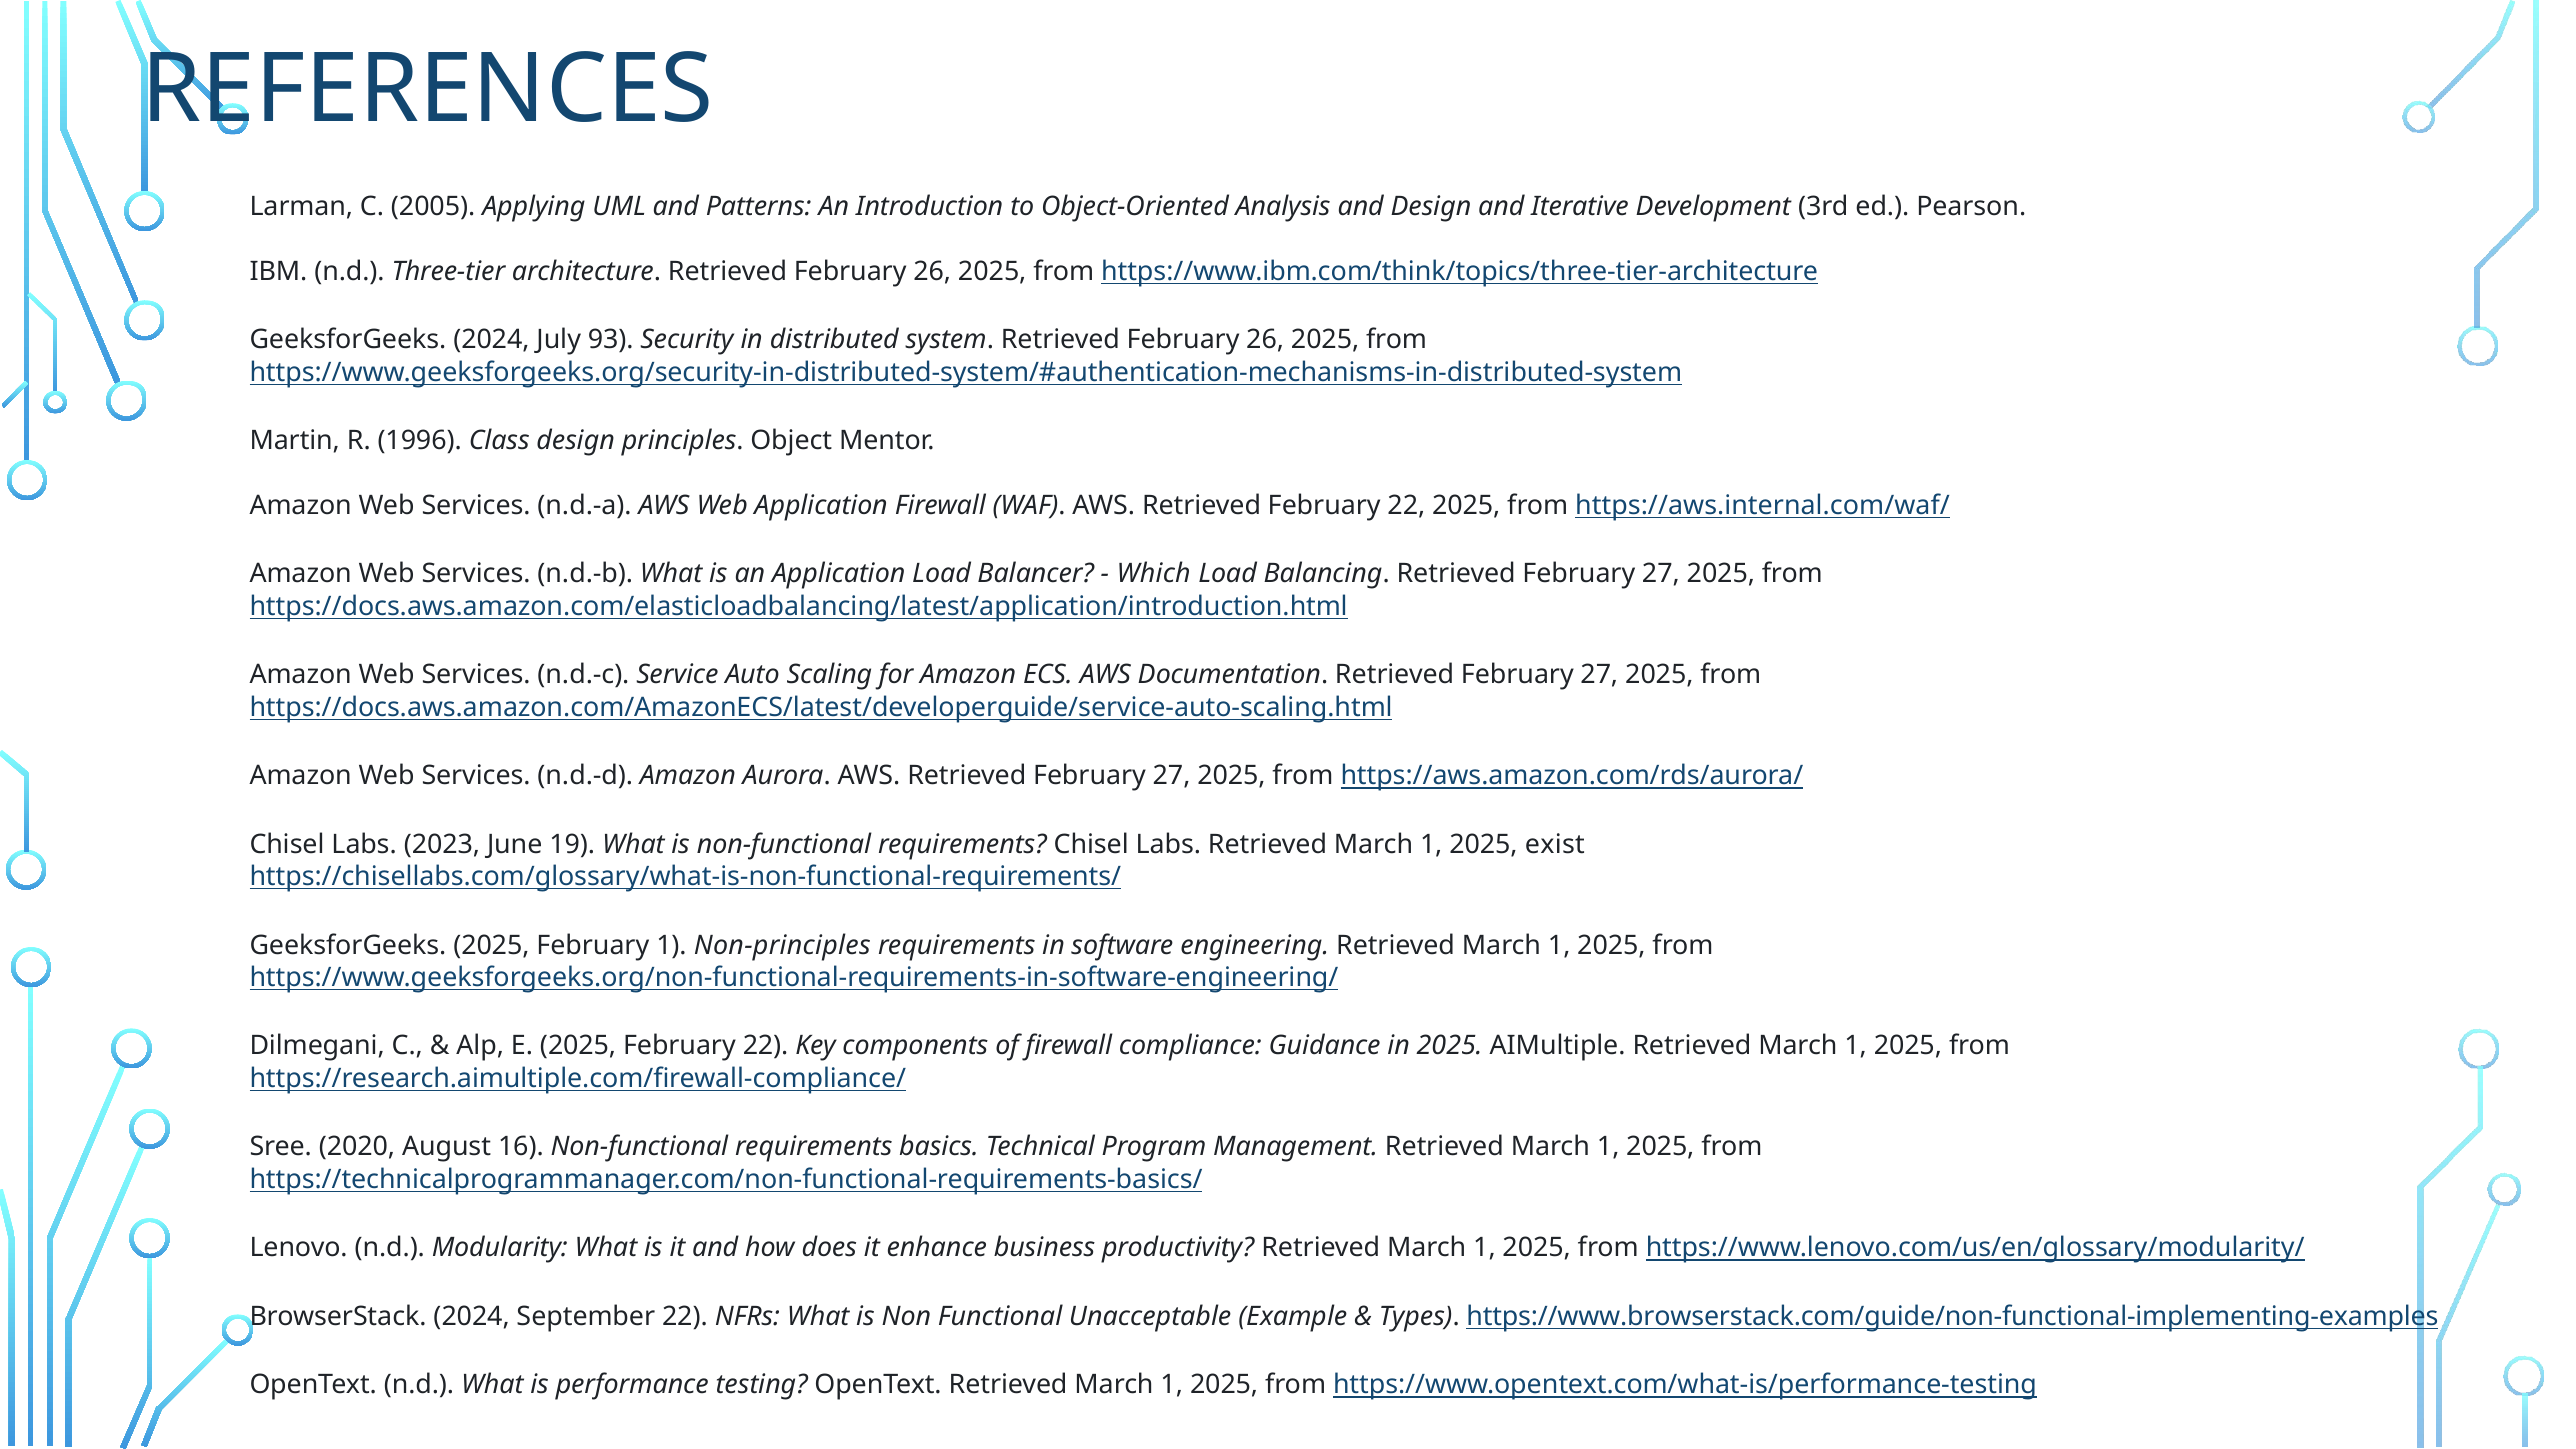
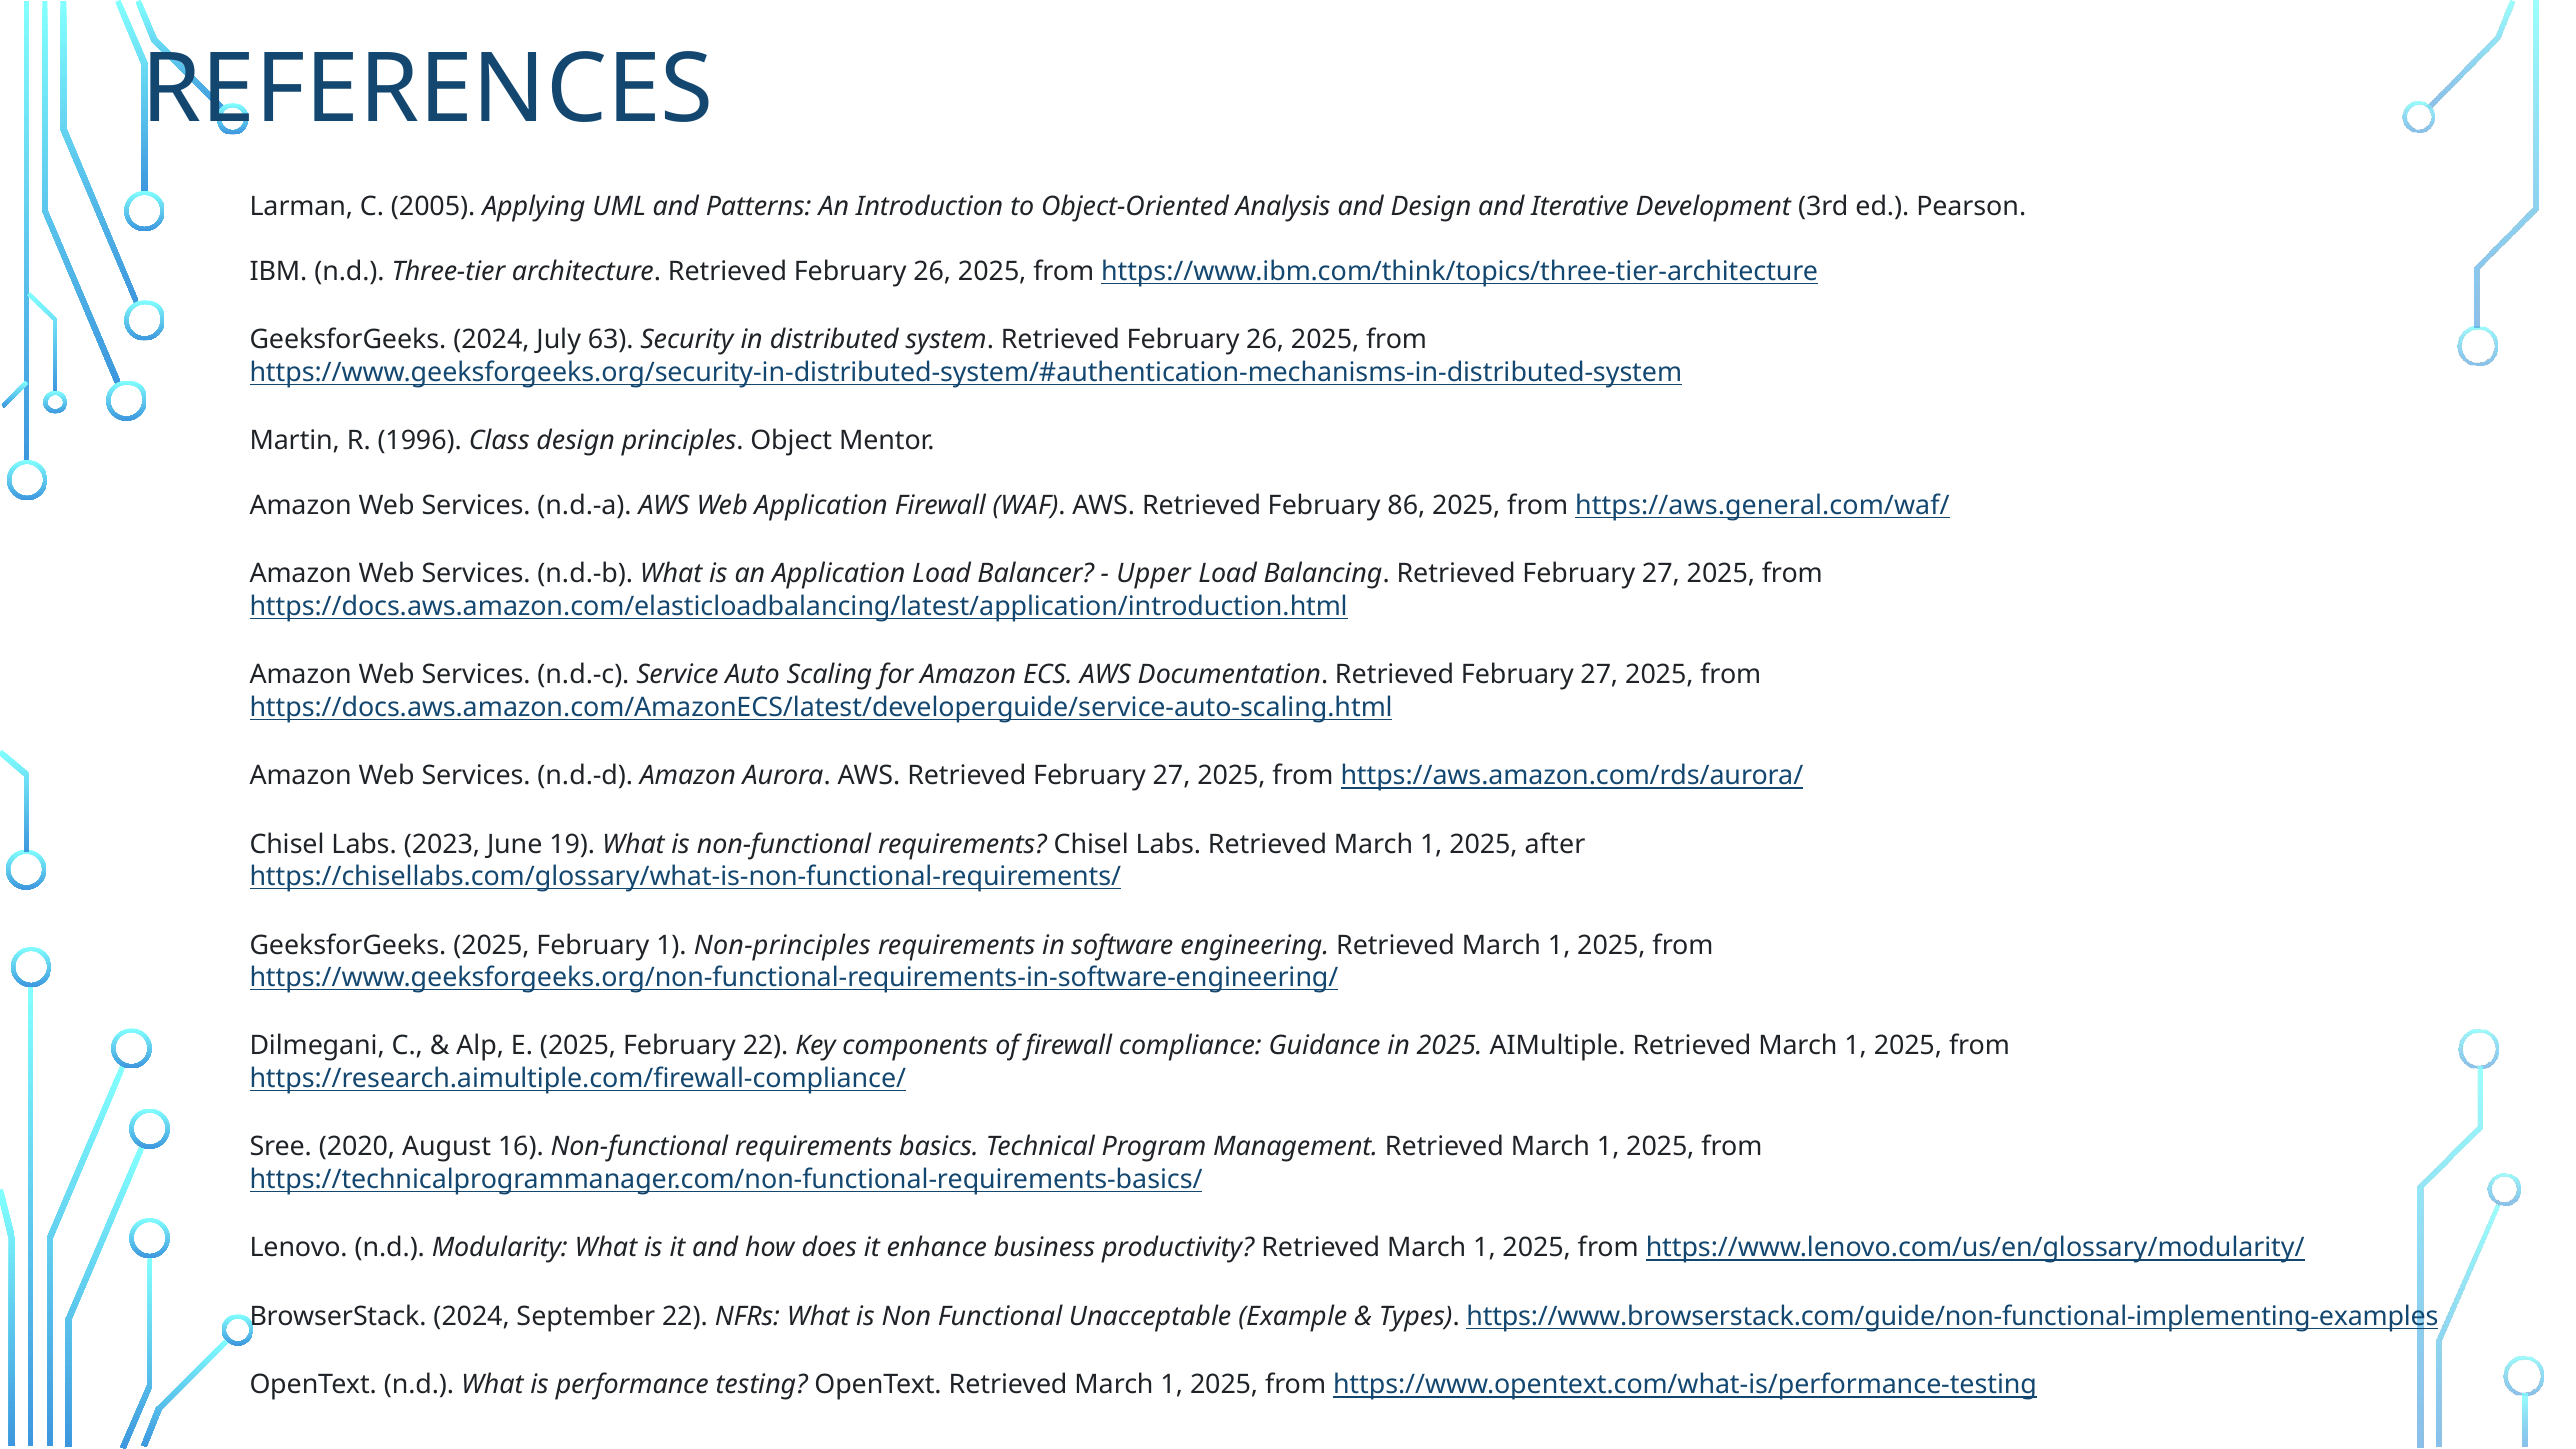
93: 93 -> 63 (611, 340)
Retrieved February 22: 22 -> 86 (1406, 505)
https://aws.internal.com/waf/: https://aws.internal.com/waf/ -> https://aws.general.com/waf/ (1762, 505)
Which: Which -> Upper (1154, 574)
exist: exist -> after (1555, 844)
